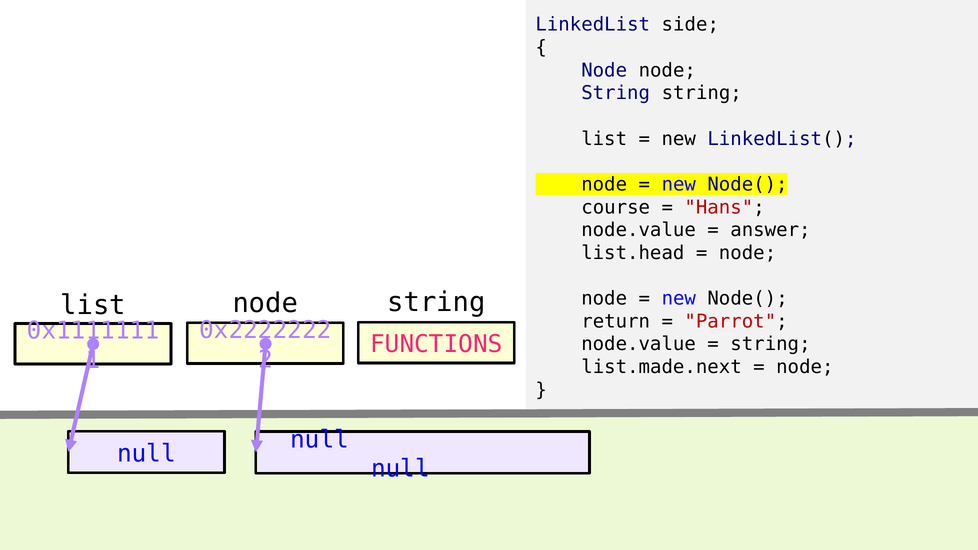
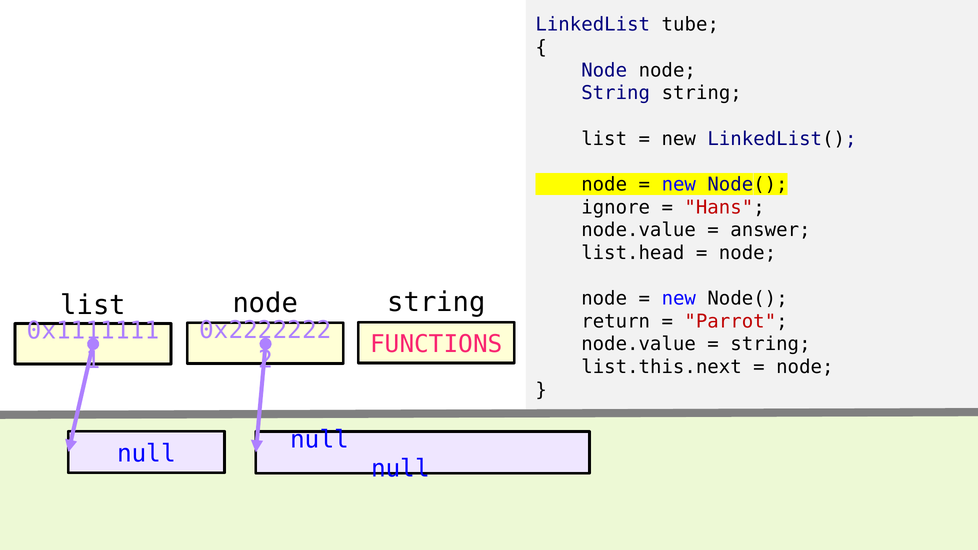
side: side -> tube (690, 25)
course: course -> ignore (616, 207)
list.made.next: list.made.next -> list.this.next (662, 367)
